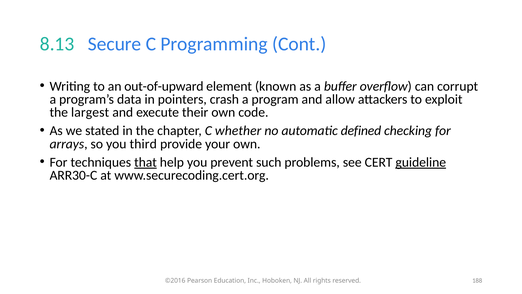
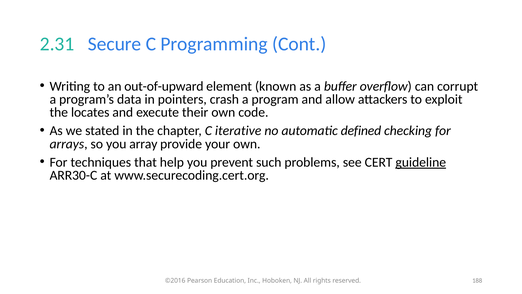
8.13: 8.13 -> 2.31 (57, 44)
largest: largest -> locates (90, 112)
whether: whether -> iterative (238, 131)
third: third -> array (143, 144)
that underline: present -> none (146, 162)
